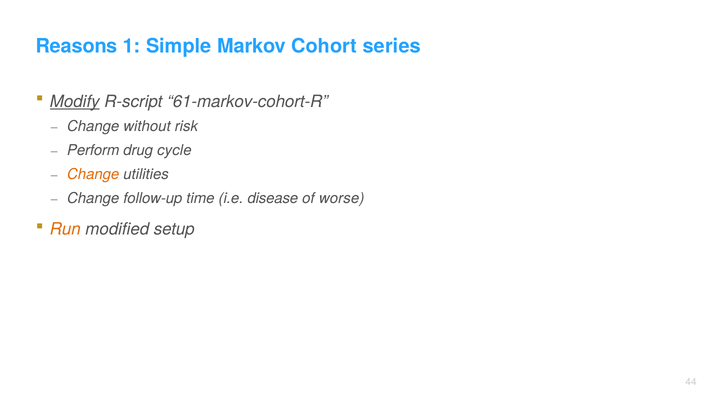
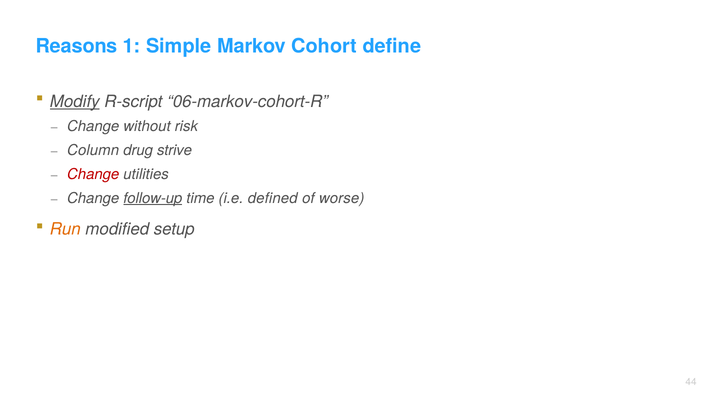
series: series -> define (392, 46)
61-markov-cohort-R: 61-markov-cohort-R -> 06-markov-cohort-R (248, 101)
Perform: Perform -> Column (93, 150)
cycle: cycle -> strive (174, 150)
Change colour: orange -> red (93, 174)
follow-up underline: none -> present (153, 198)
disease: disease -> defined (273, 198)
